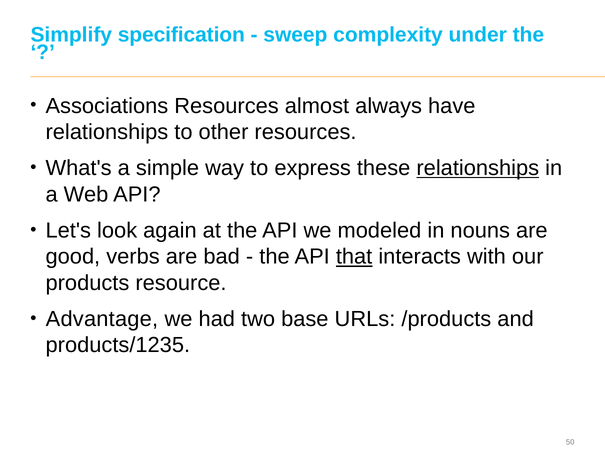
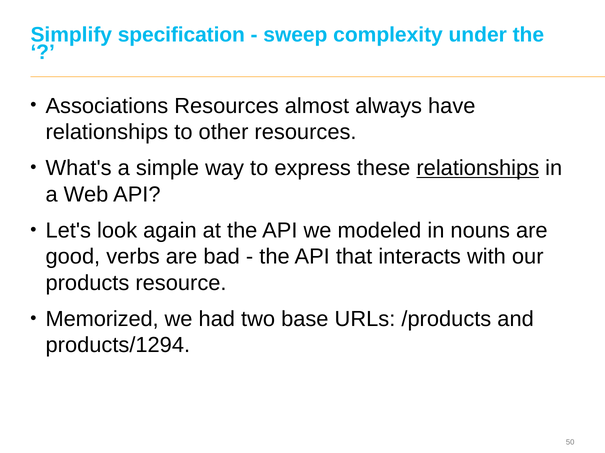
that underline: present -> none (354, 257)
Advantage: Advantage -> Memorized (102, 320)
products/1235: products/1235 -> products/1294 (118, 346)
